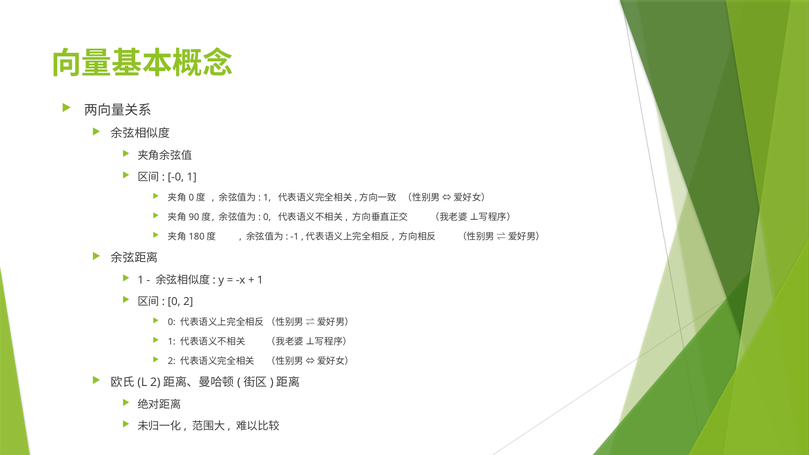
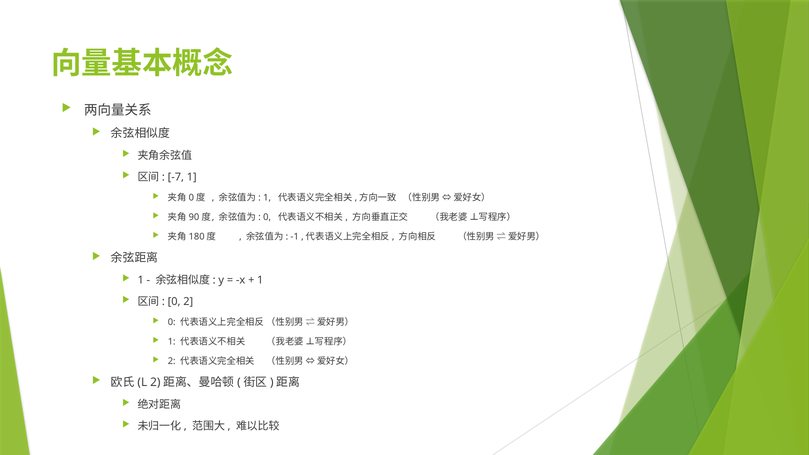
-0: -0 -> -7 (176, 177)
